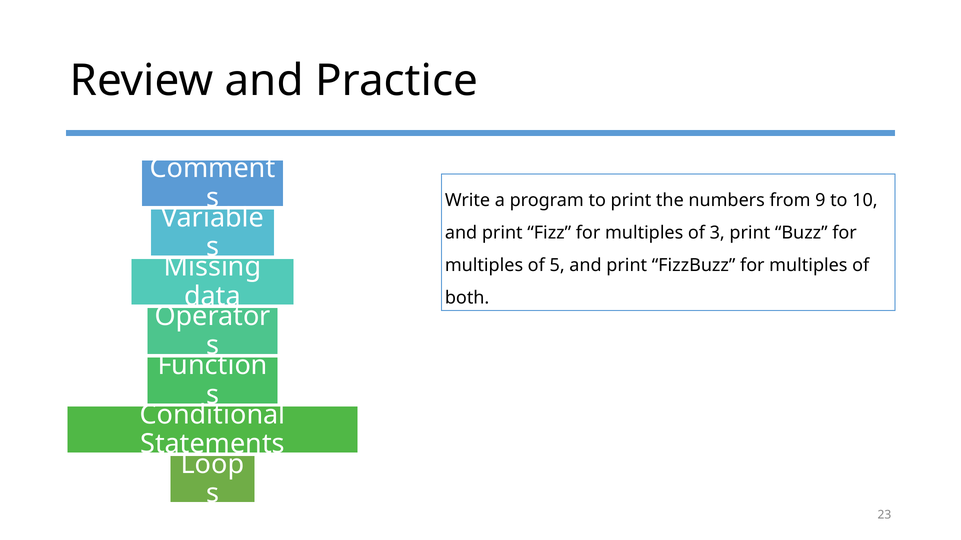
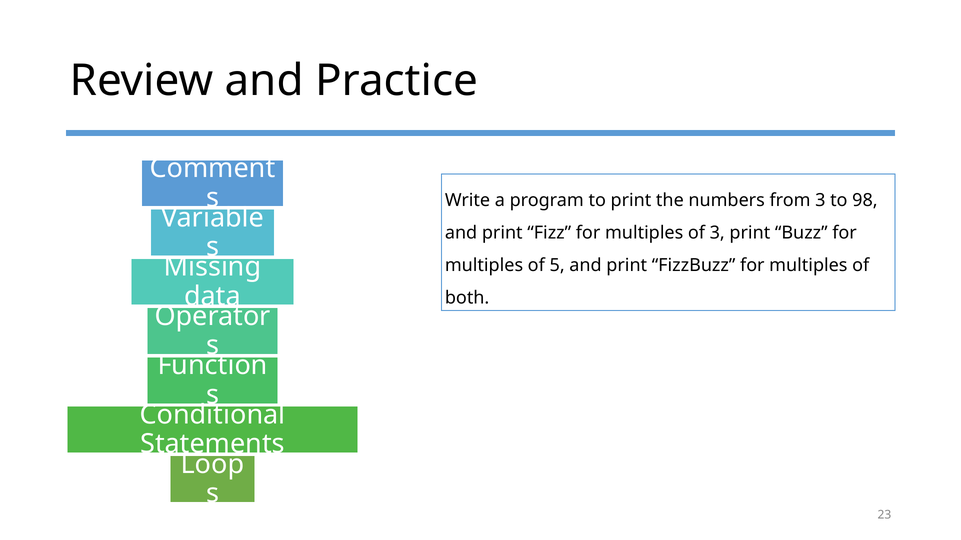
from 9: 9 -> 3 (820, 201)
10: 10 -> 98 (865, 201)
